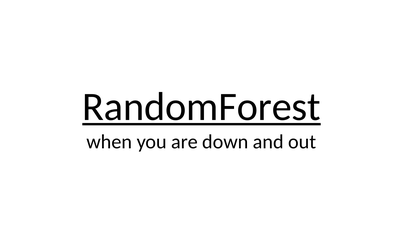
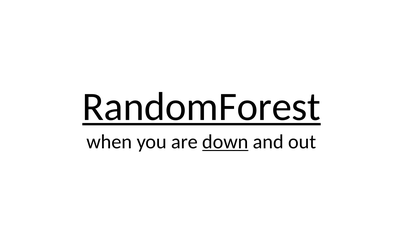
down underline: none -> present (225, 142)
